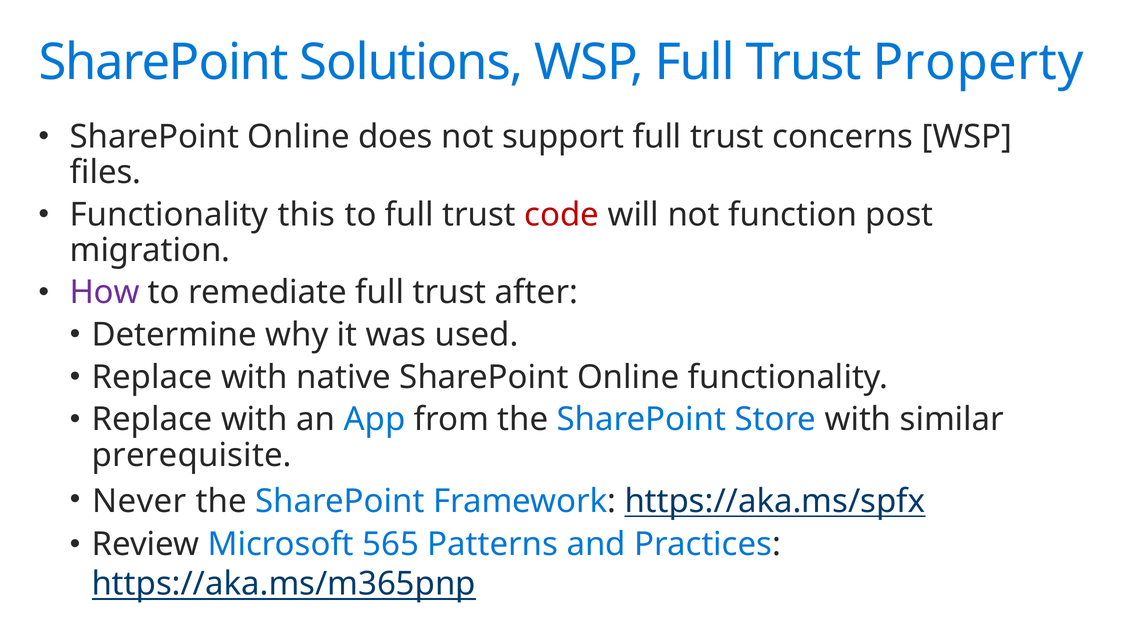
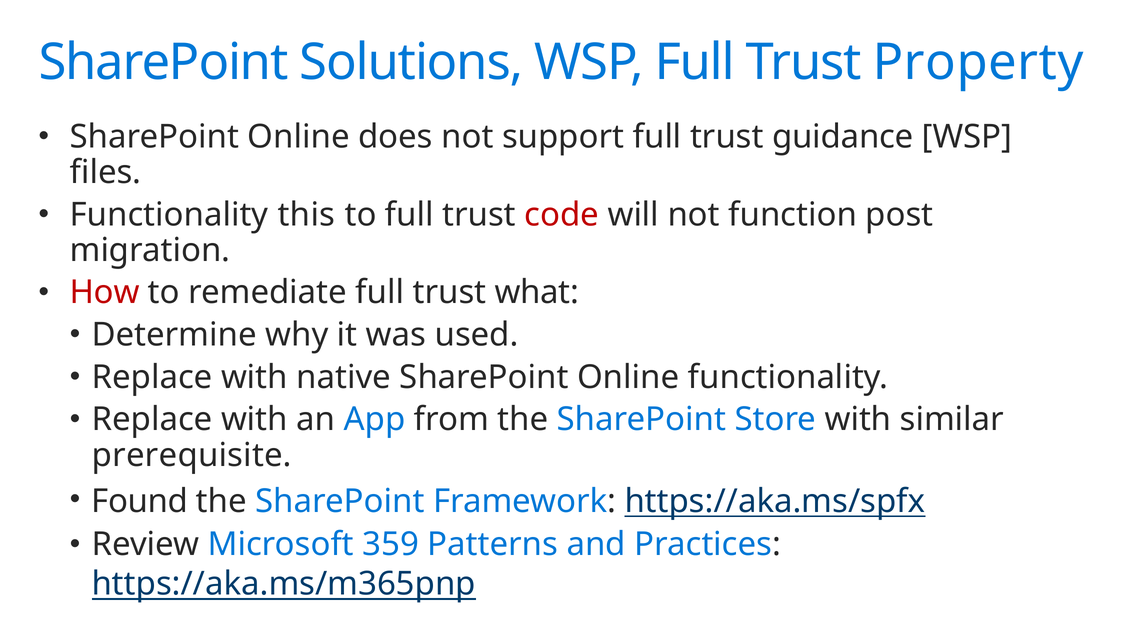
concerns: concerns -> guidance (843, 137)
How colour: purple -> red (105, 292)
after: after -> what (537, 292)
Never: Never -> Found (140, 501)
565: 565 -> 359 (391, 544)
